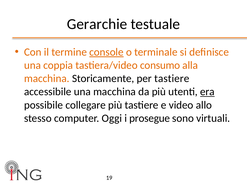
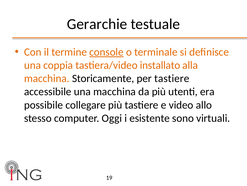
consumo: consumo -> installato (160, 65)
era underline: present -> none (207, 91)
prosegue: prosegue -> esistente (150, 118)
